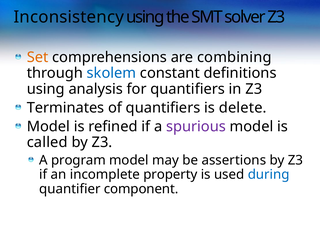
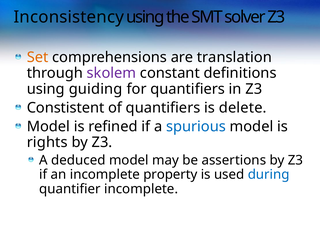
combining: combining -> translation (234, 57)
skolem colour: blue -> purple (111, 73)
analysis: analysis -> guiding (96, 89)
Terminates: Terminates -> Constistent (66, 108)
spurious colour: purple -> blue (196, 126)
called: called -> rights (47, 142)
program: program -> deduced (78, 160)
quantifier component: component -> incomplete (141, 189)
